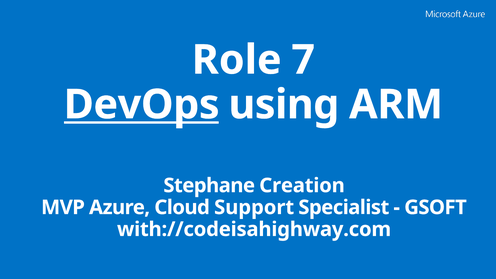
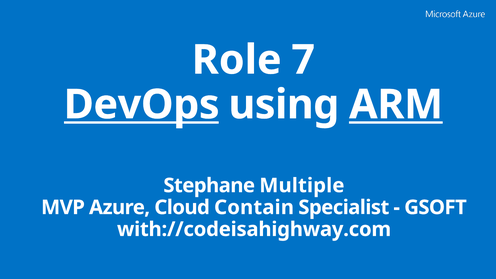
ARM underline: none -> present (396, 105)
Creation: Creation -> Multiple (302, 186)
Support: Support -> Contain (254, 207)
